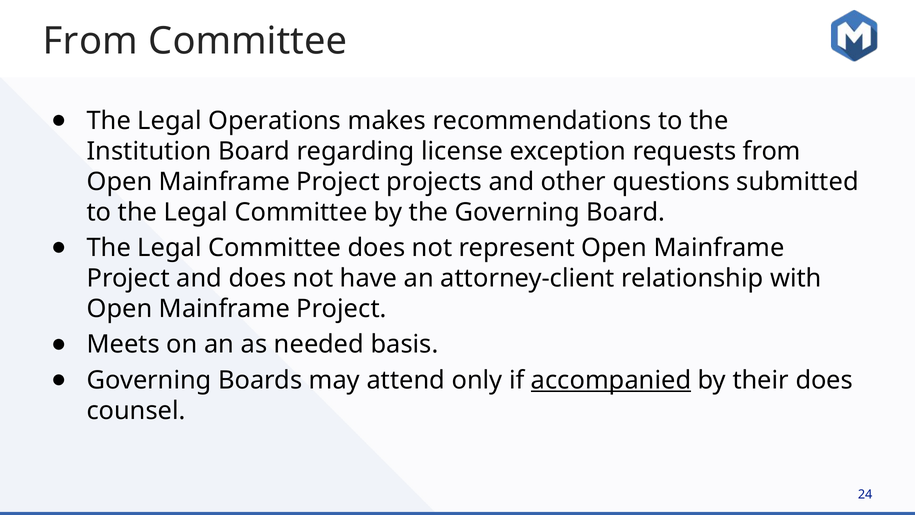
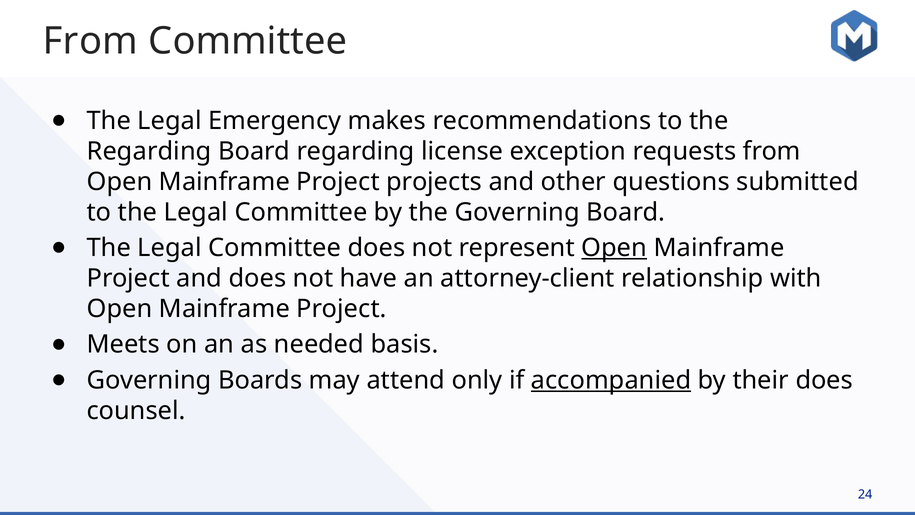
Operations: Operations -> Emergency (275, 121)
Institution: Institution -> Regarding (149, 151)
Open underline: none -> present (614, 248)
